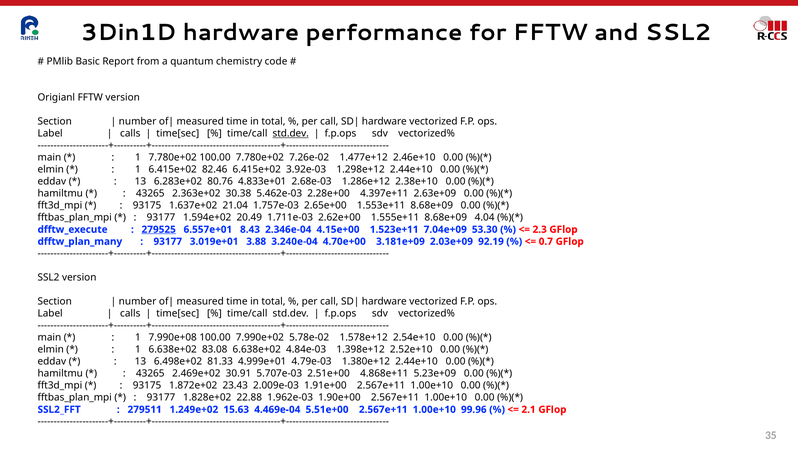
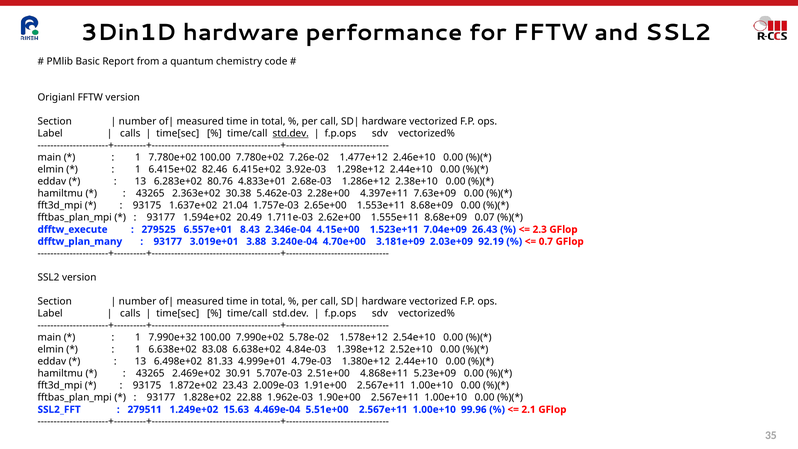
2.63e+09: 2.63e+09 -> 7.63e+09 (435, 193)
4.04: 4.04 -> 0.07 (485, 217)
279525 underline: present -> none (159, 229)
53.30: 53.30 -> 26.43 (485, 229)
7.990e+08: 7.990e+08 -> 7.990e+32 (173, 337)
